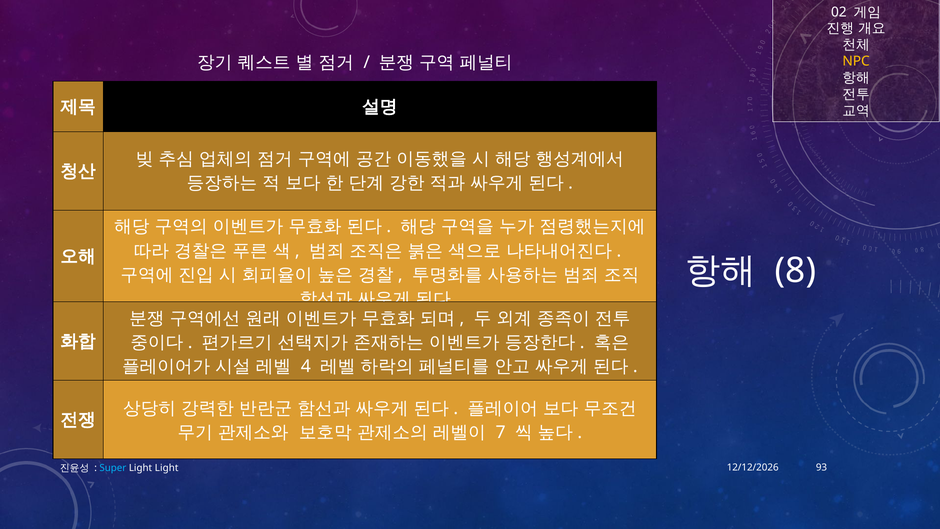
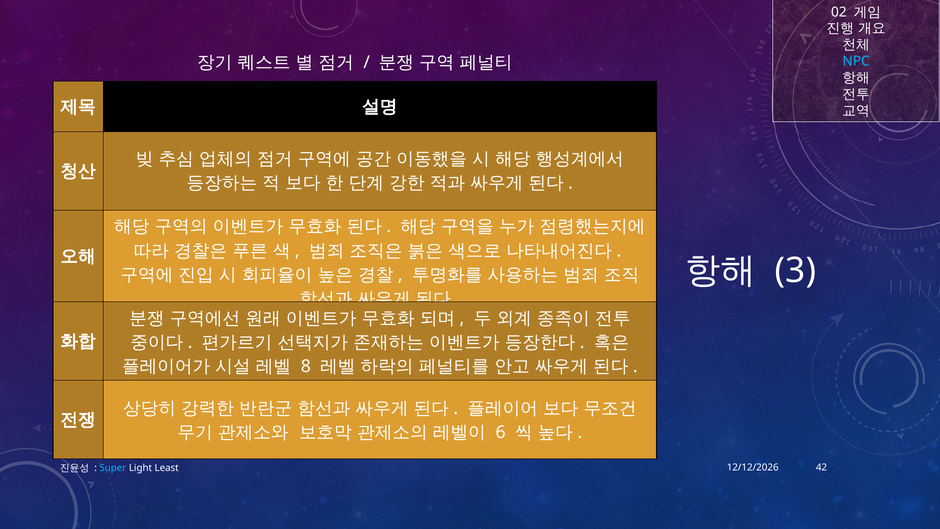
NPC colour: yellow -> light blue (856, 61)
8: 8 -> 3 (795, 270)
4: 4 -> 8 (306, 366)
7: 7 -> 6 (501, 432)
Light Light: Light -> Least (167, 468)
93: 93 -> 42 (821, 467)
